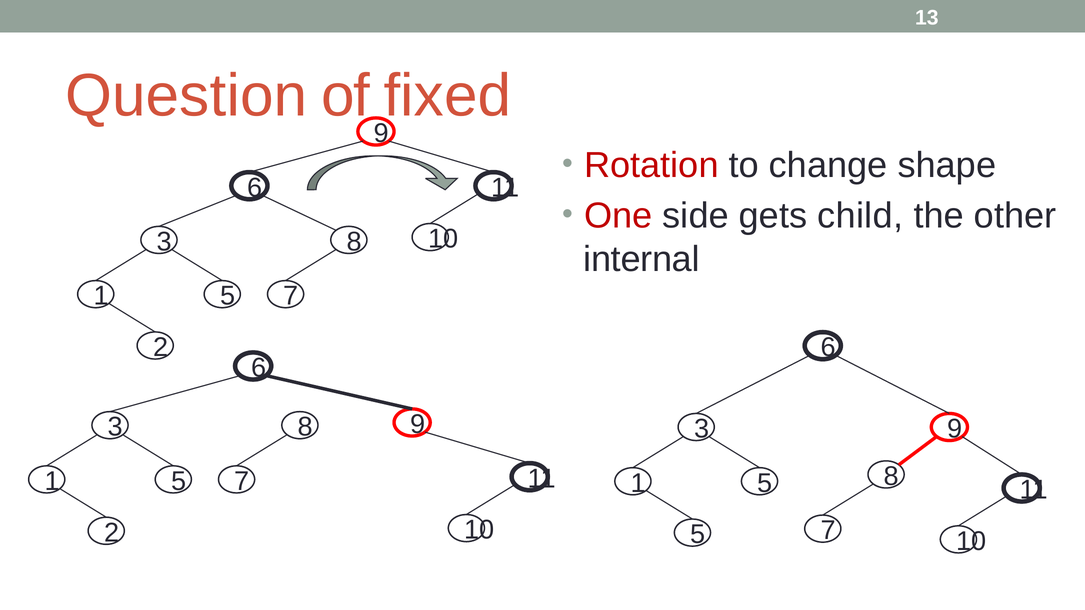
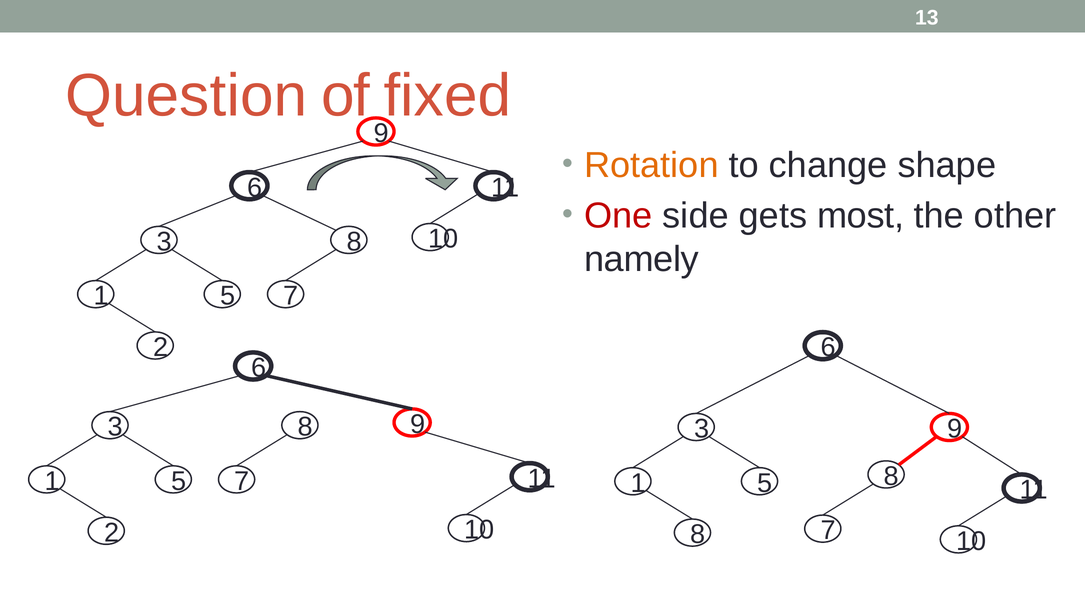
Rotation colour: red -> orange (651, 165)
child: child -> most (861, 216)
internal: internal -> namely (642, 259)
10 5: 5 -> 8 (698, 535)
